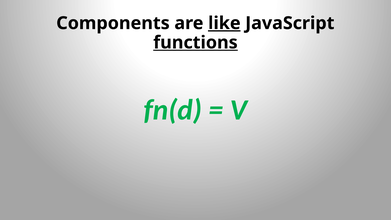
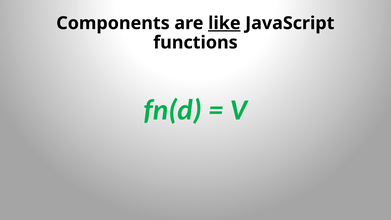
functions underline: present -> none (195, 43)
